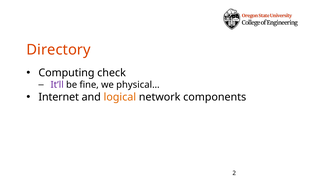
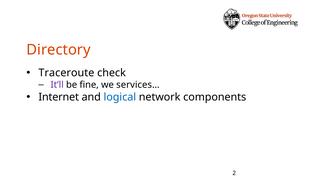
Computing: Computing -> Traceroute (66, 73)
physical…: physical… -> services… (138, 85)
logical colour: orange -> blue (120, 97)
